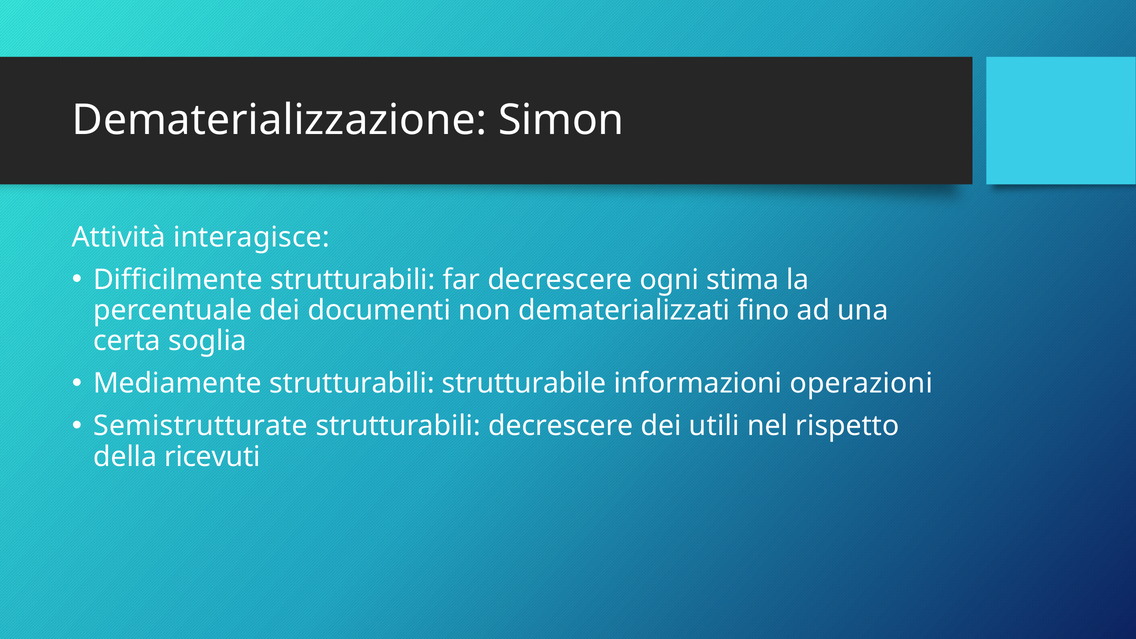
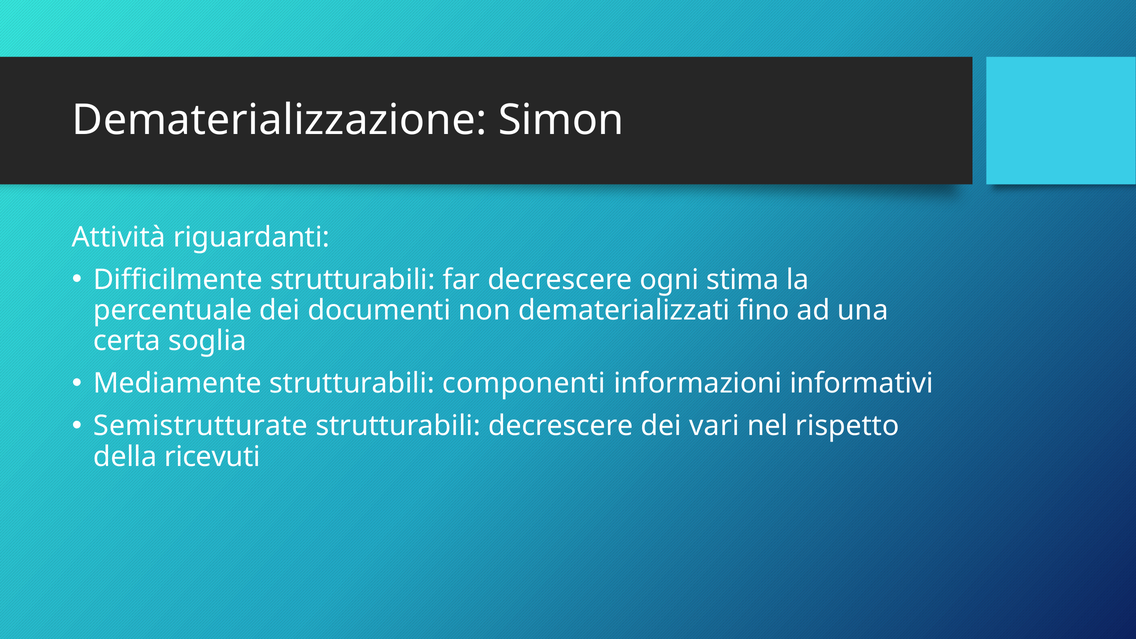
interagisce: interagisce -> riguardanti (252, 237)
strutturabile: strutturabile -> componenti (524, 383)
operazioni: operazioni -> informativi (862, 383)
utili: utili -> vari (714, 426)
